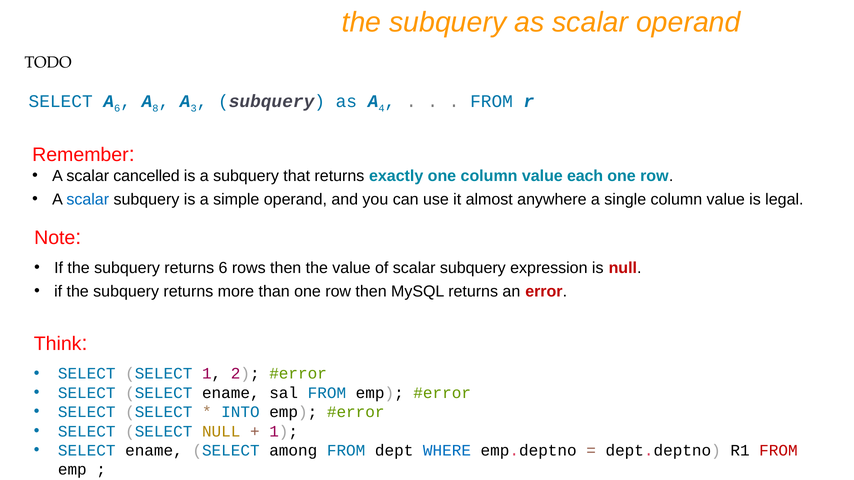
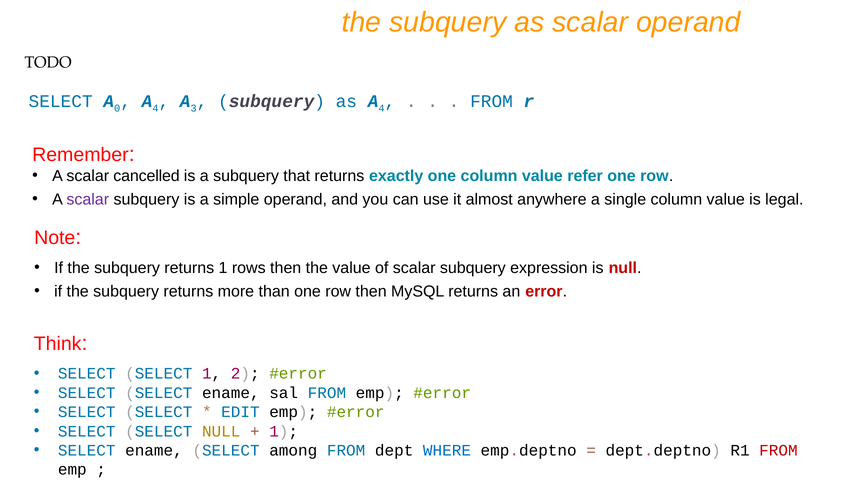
A 6: 6 -> 0 (117, 108)
8: 8 -> 4 (155, 108)
each: each -> refer (585, 176)
scalar colour: blue -> purple (88, 200)
returns 6: 6 -> 1 (223, 268)
INTO: INTO -> EDIT (240, 412)
